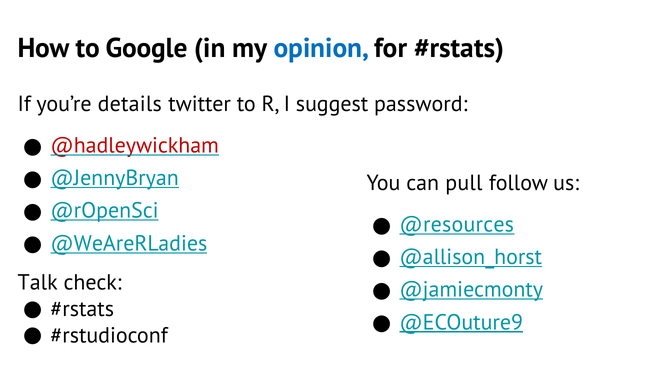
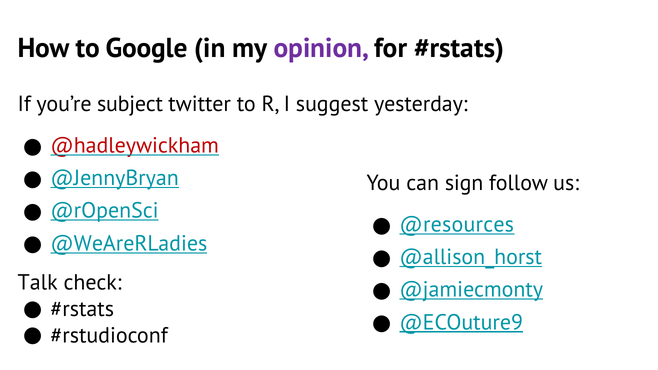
opinion colour: blue -> purple (321, 48)
details: details -> subject (130, 104)
password: password -> yesterday (421, 104)
pull: pull -> sign (464, 183)
